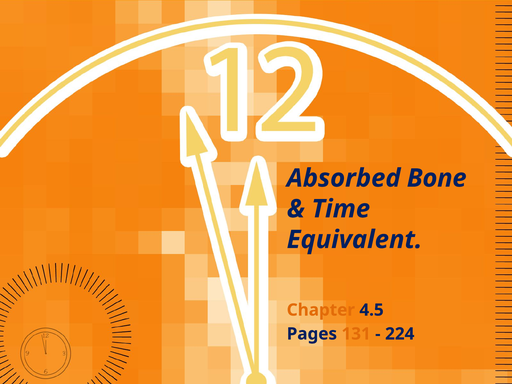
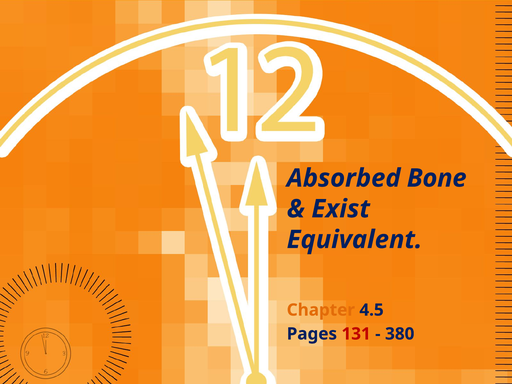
Time: Time -> Exist (341, 209)
131 colour: orange -> red (356, 334)
224: 224 -> 380 (400, 334)
